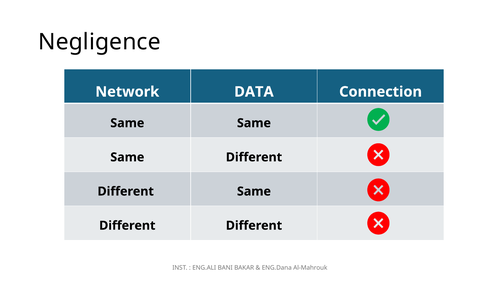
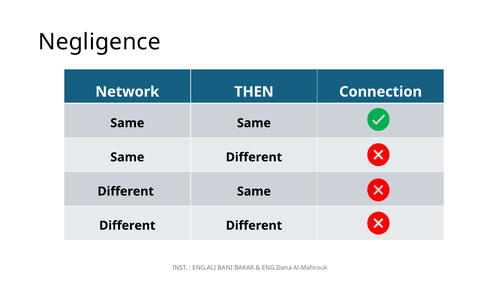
DATA: DATA -> THEN (254, 92)
